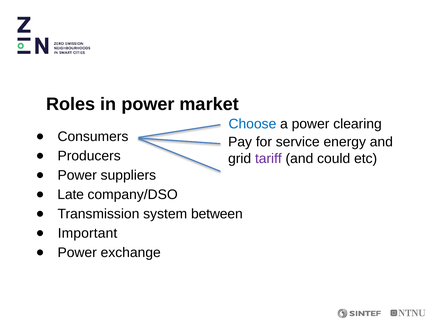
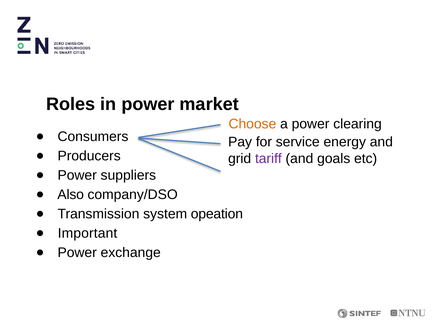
Choose colour: blue -> orange (252, 124)
could: could -> goals (334, 159)
Late: Late -> Also (71, 195)
between: between -> opeation (217, 214)
